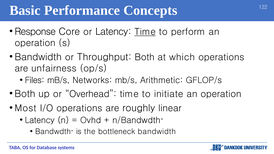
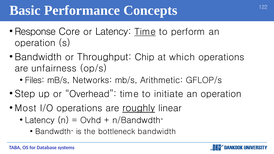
Throughput Both: Both -> Chip (145, 57)
Both: Both -> Step (25, 94)
roughly underline: none -> present (139, 108)
